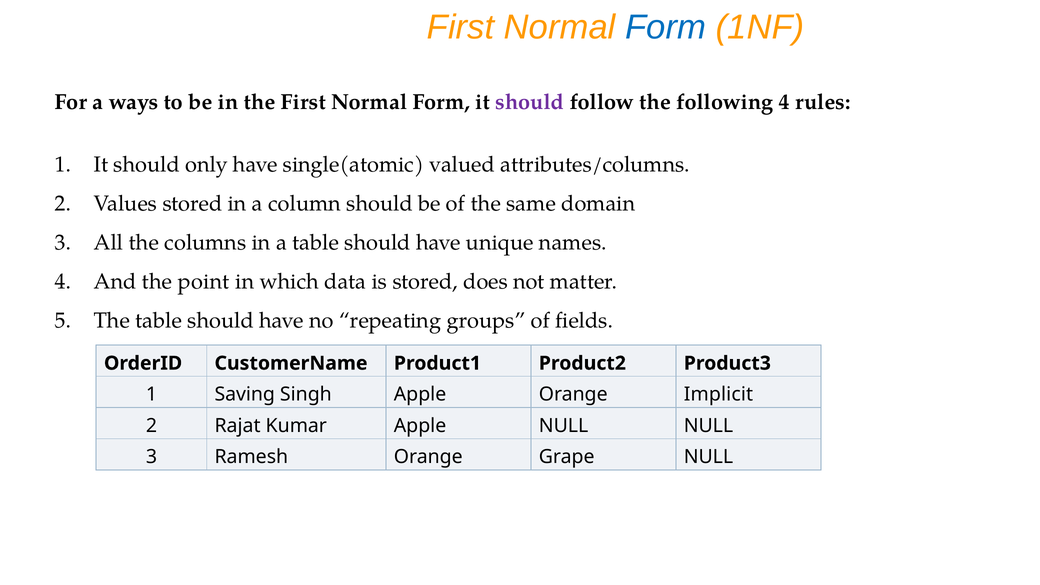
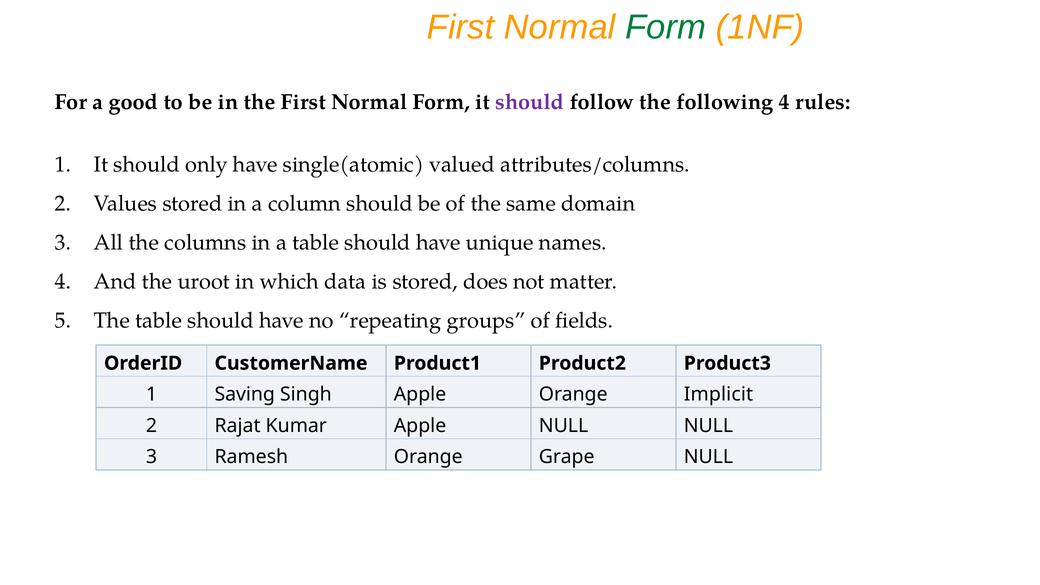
Form colour: blue -> green (666, 27)
ways: ways -> good (133, 102)
point: point -> uroot (204, 281)
